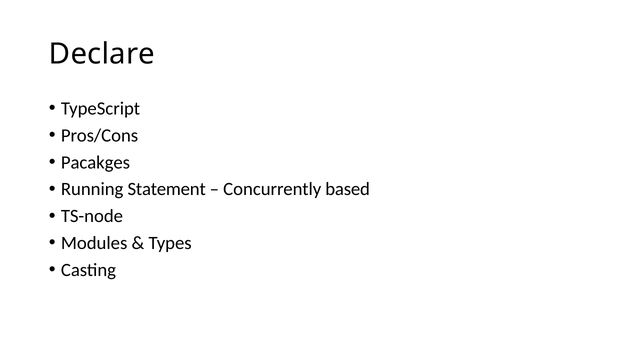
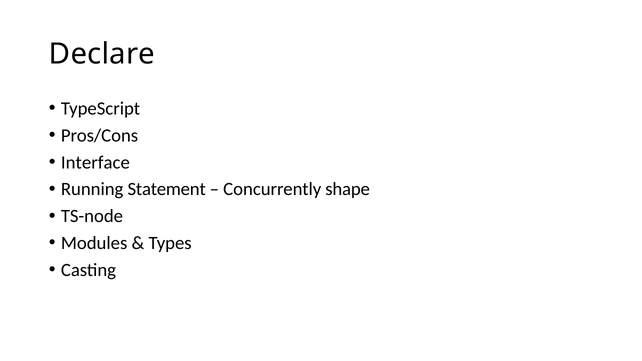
Pacakges: Pacakges -> Interface (95, 162)
based: based -> shape (348, 189)
